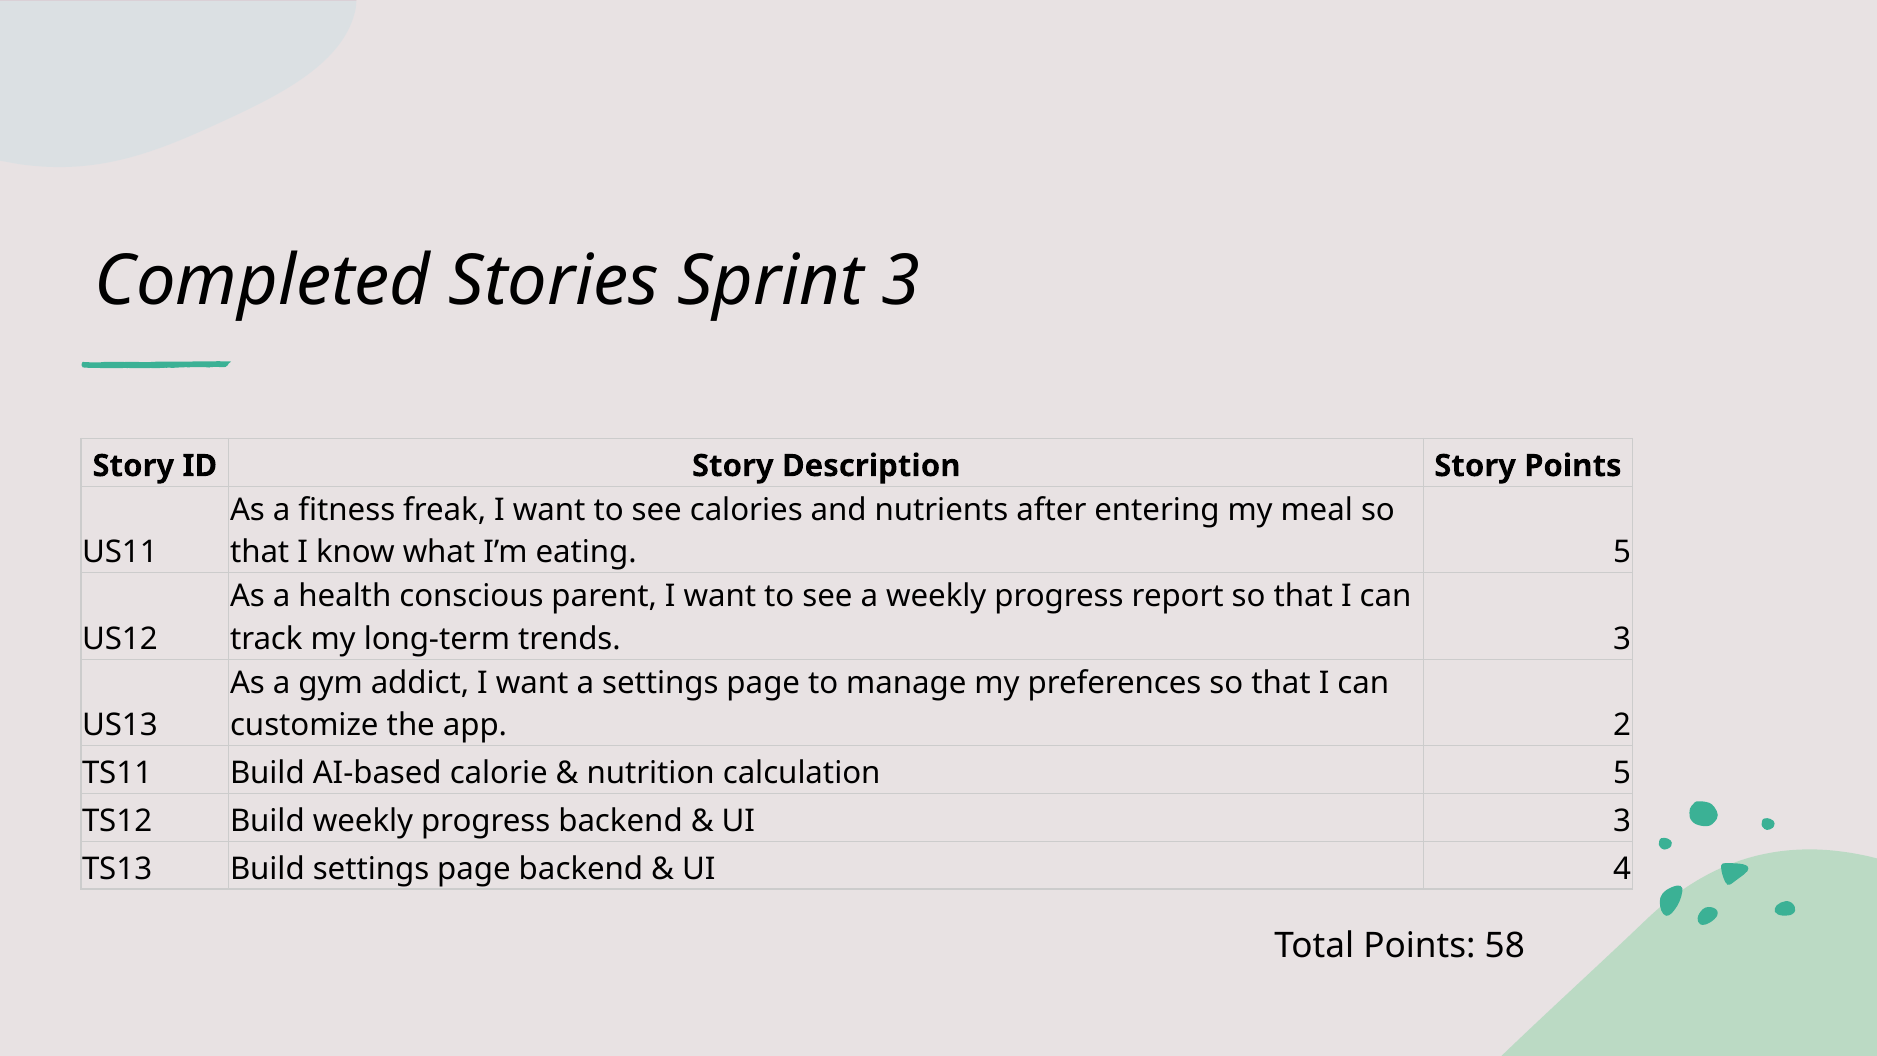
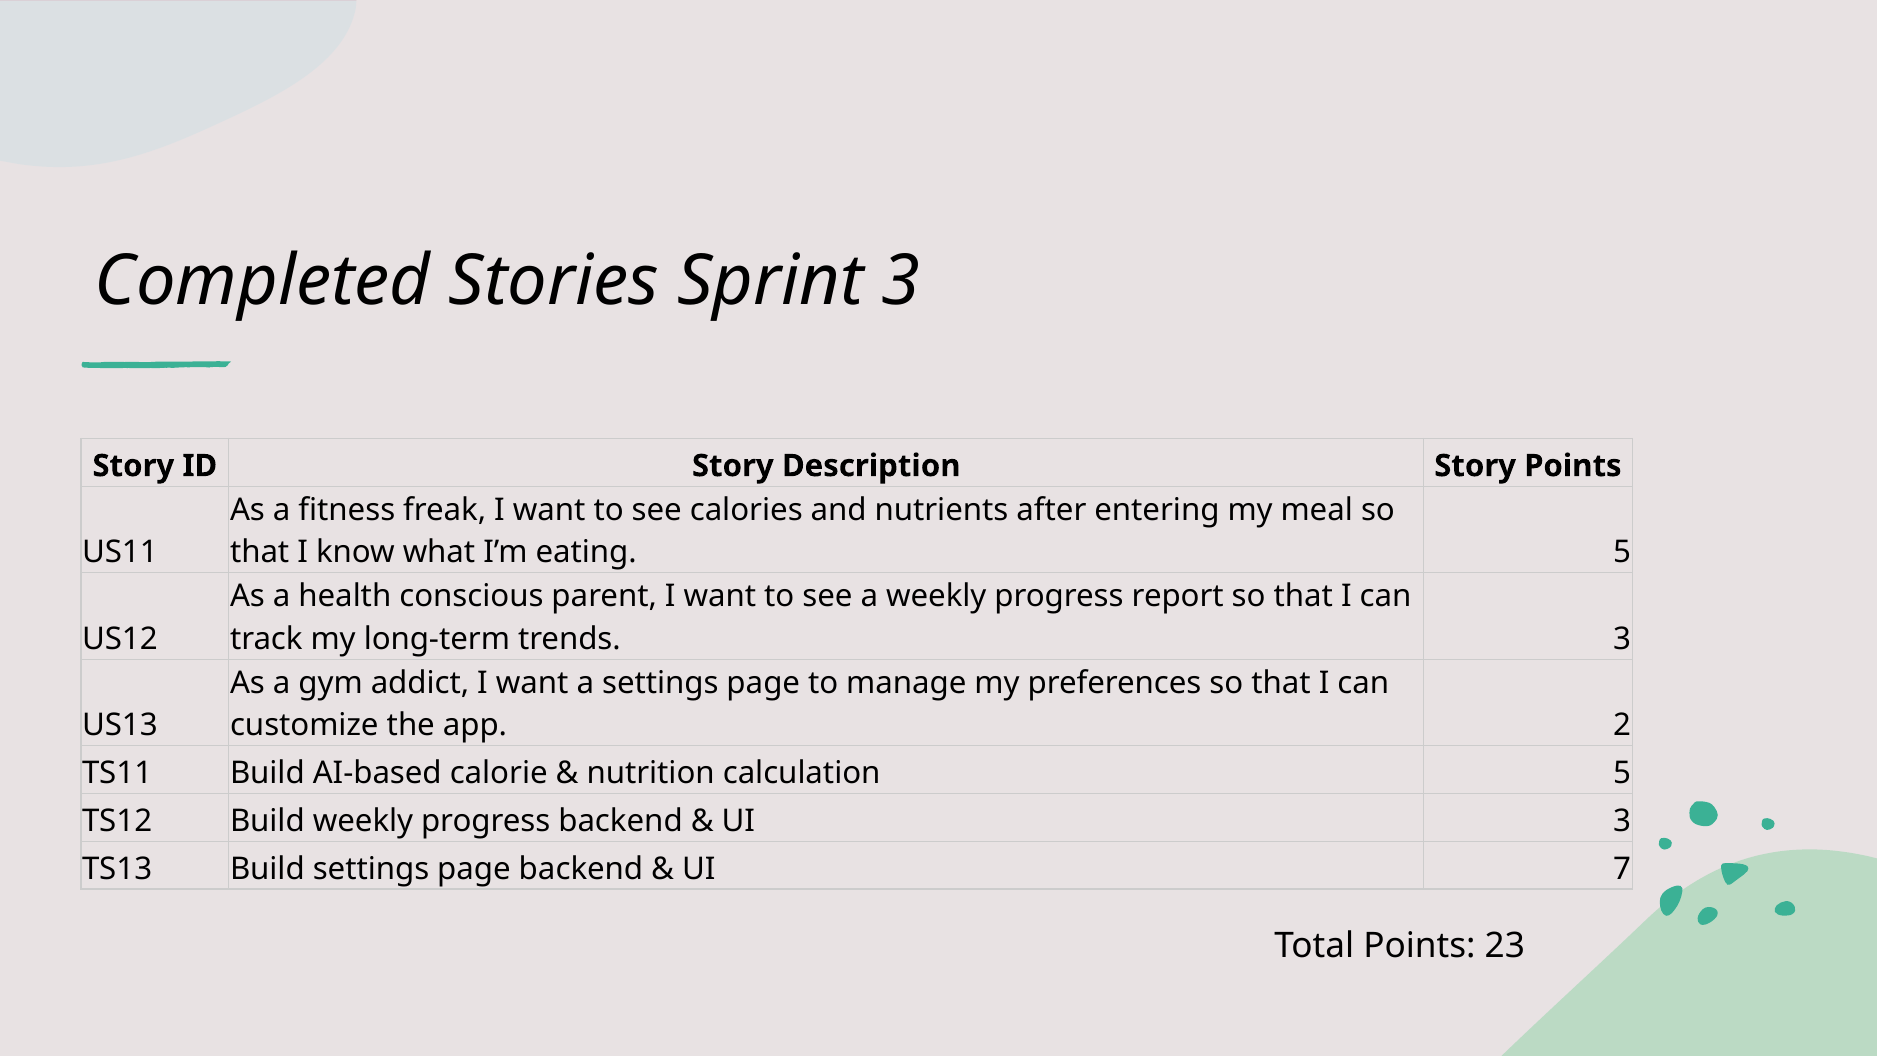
4: 4 -> 7 (1622, 869)
58: 58 -> 23 (1505, 946)
